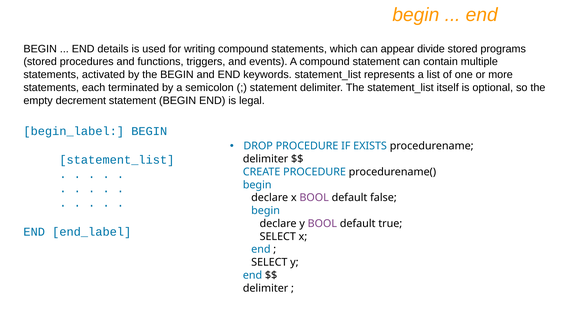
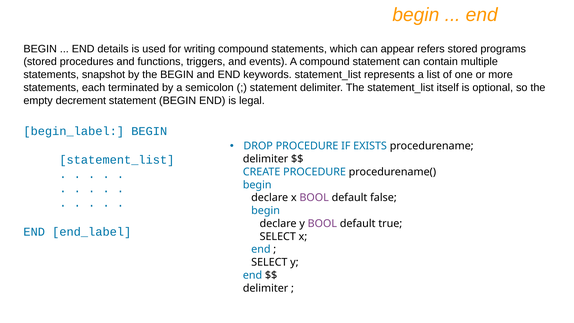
divide: divide -> refers (431, 49)
activated: activated -> snapshot (104, 75)
